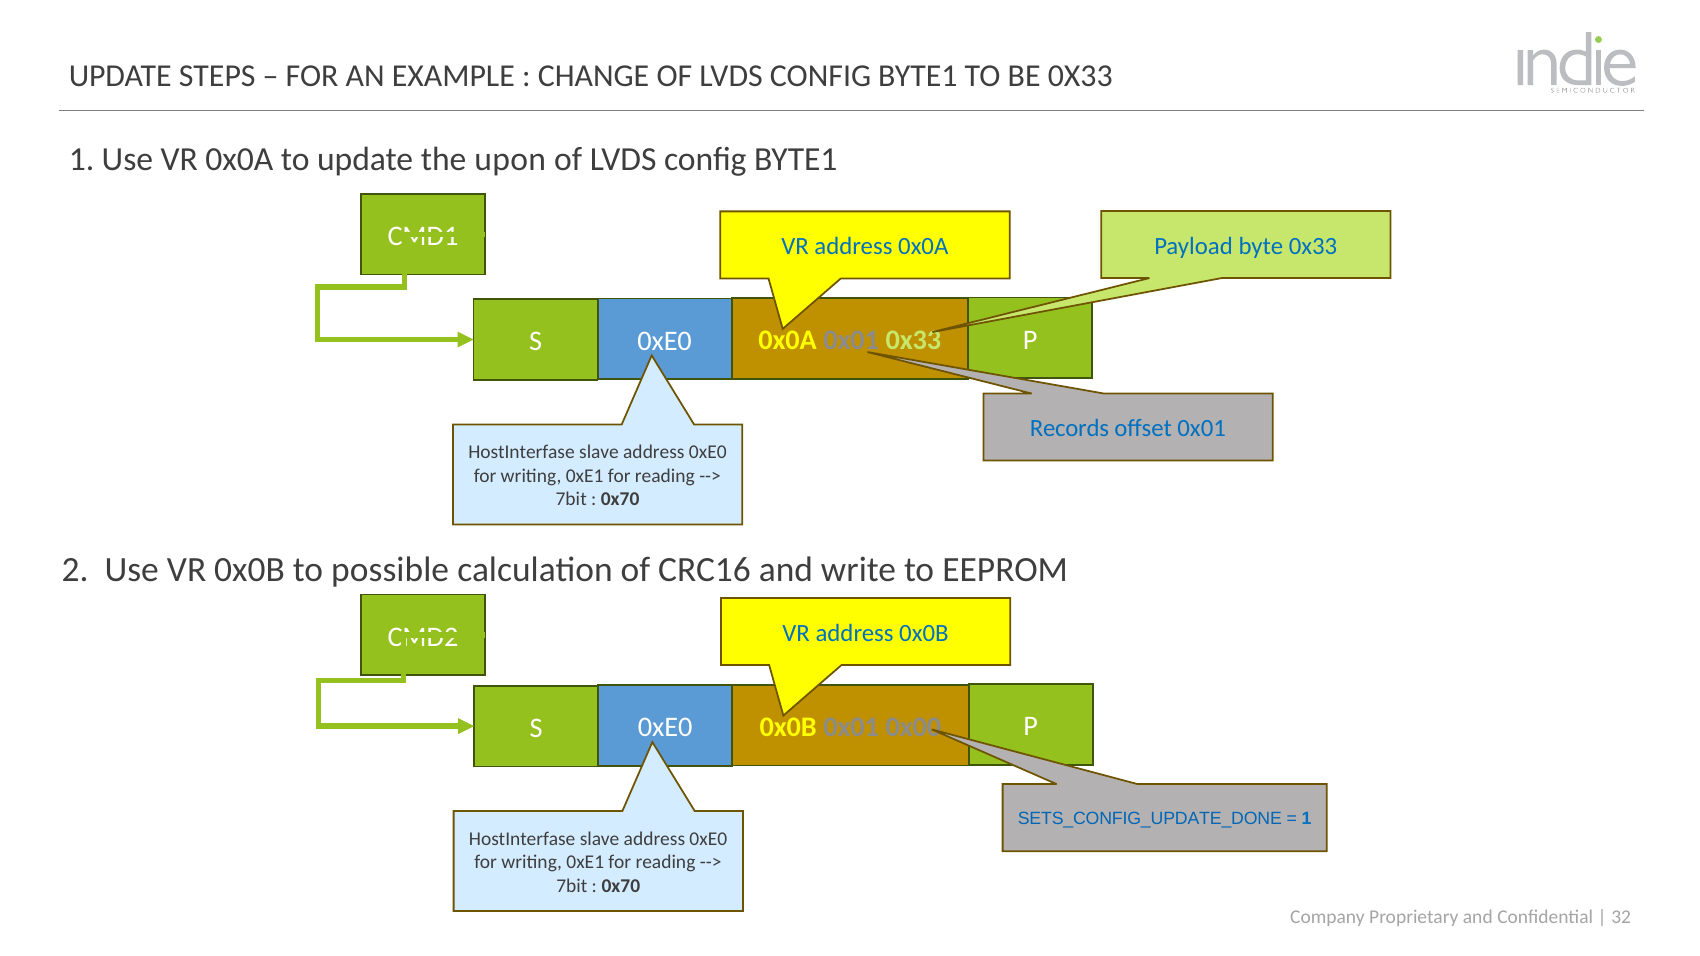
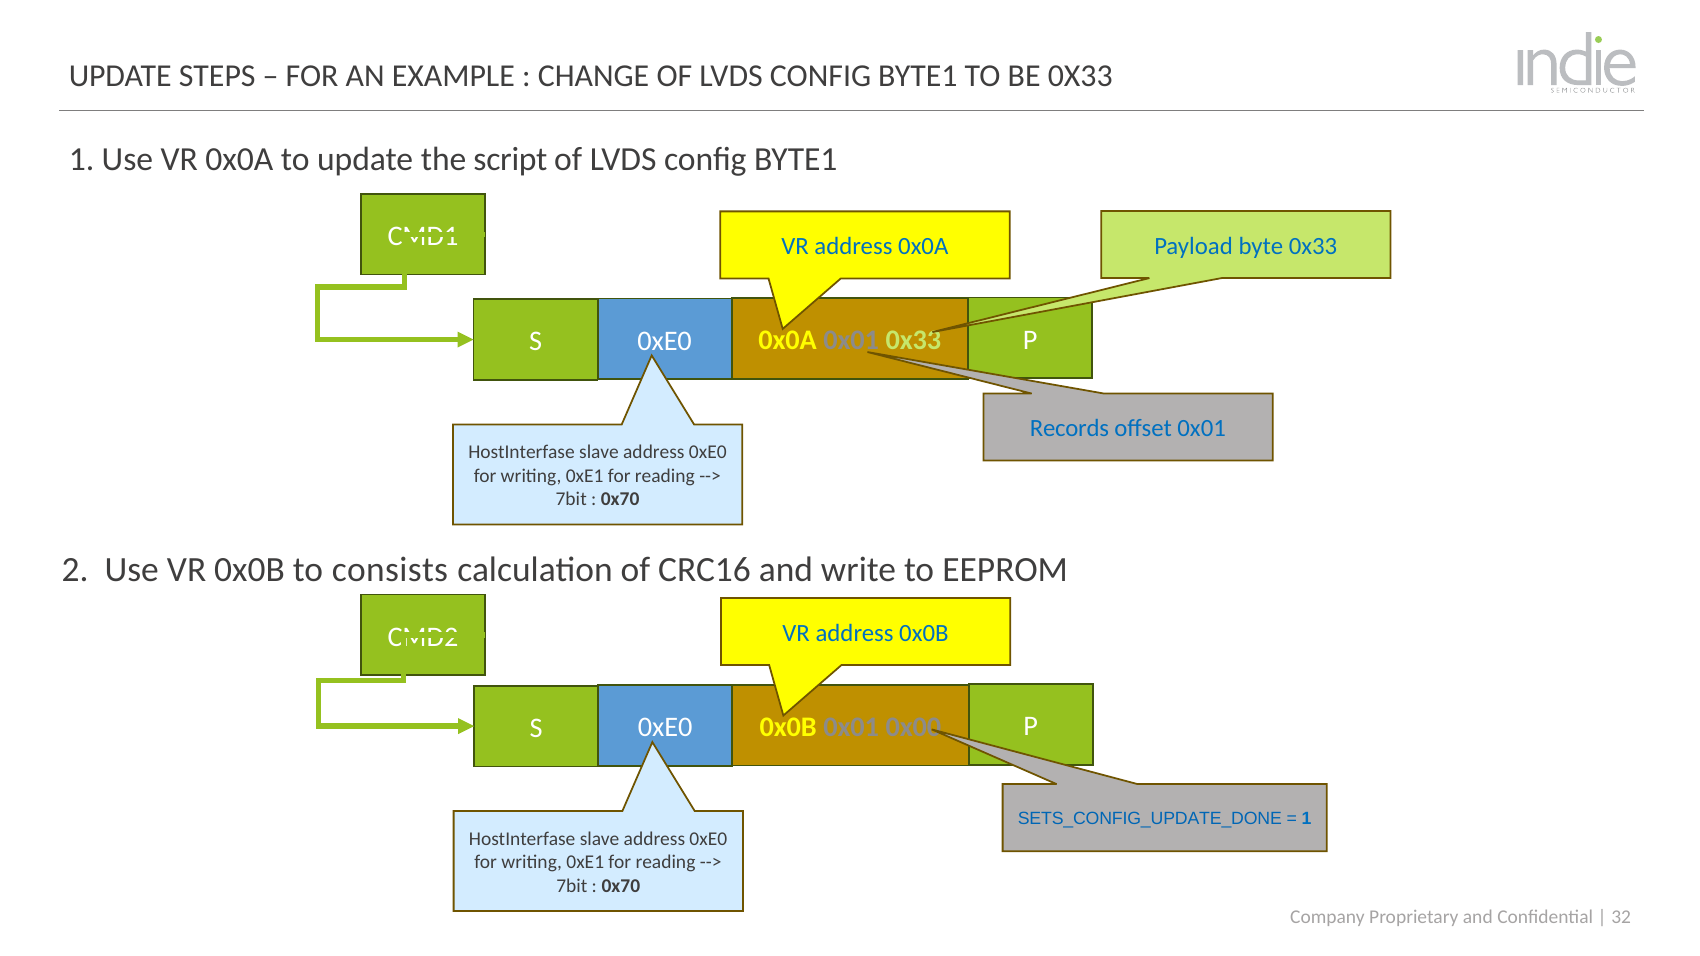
upon: upon -> script (510, 159)
possible: possible -> consists (390, 570)
